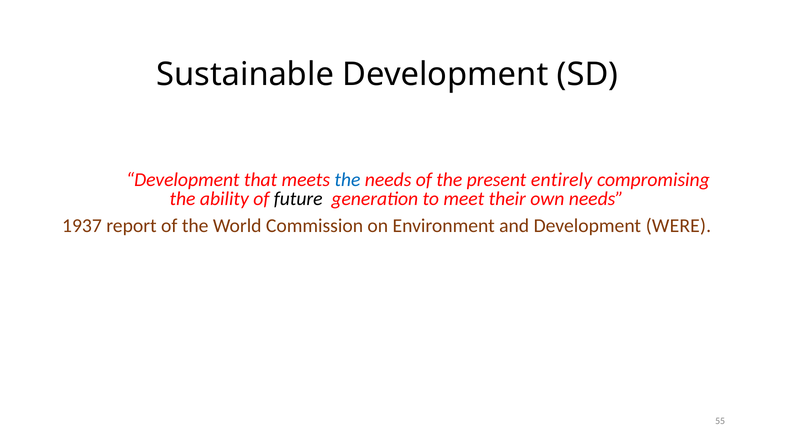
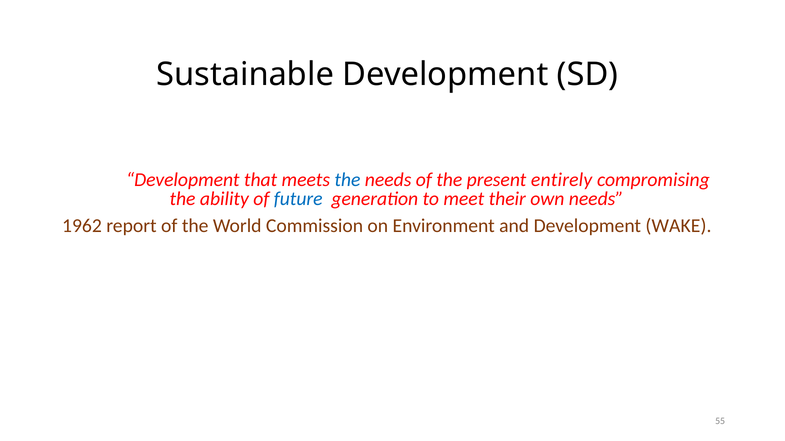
future colour: black -> blue (298, 199)
1937: 1937 -> 1962 (82, 226)
WERE: WERE -> WAKE (679, 226)
